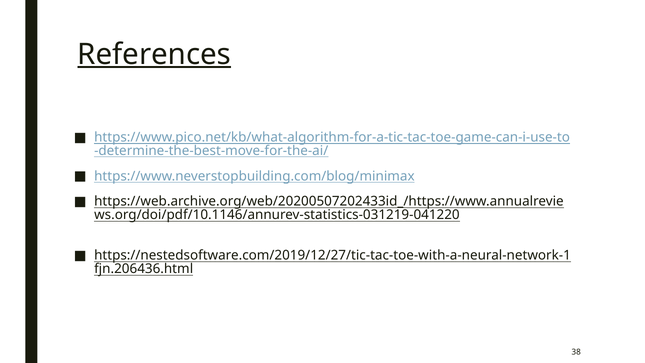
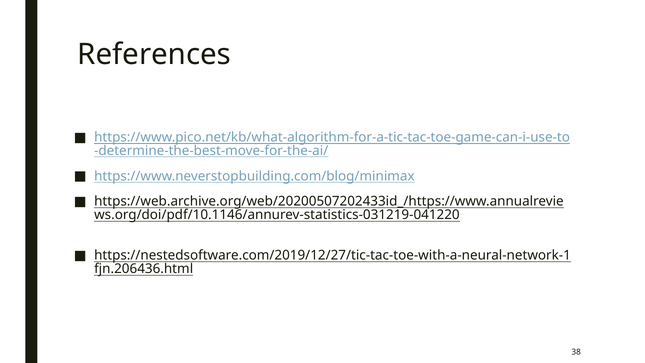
References underline: present -> none (154, 54)
